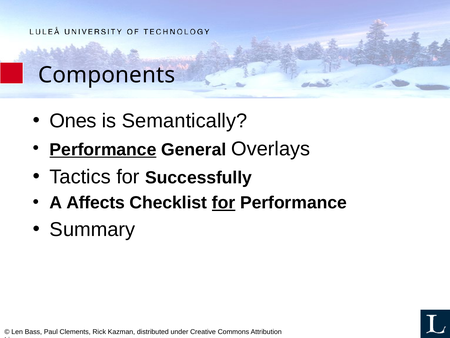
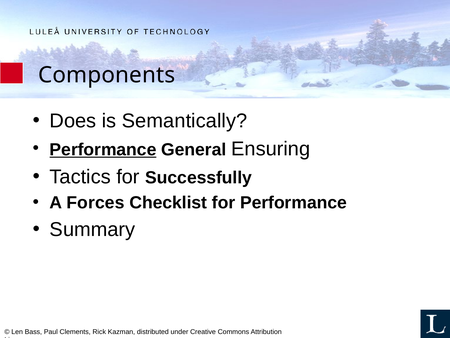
Ones: Ones -> Does (73, 121)
Overlays: Overlays -> Ensuring (271, 149)
Affects: Affects -> Forces (95, 203)
for underline: present -> none (224, 203)
